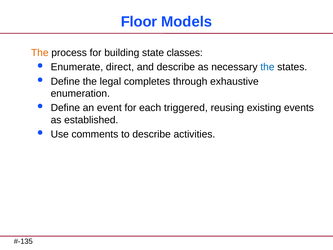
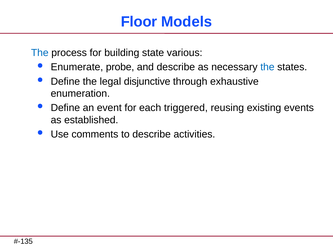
The colour: orange -> blue (40, 53)
classes: classes -> various (185, 53)
direct: direct -> probe (120, 67)
completes: completes -> disjunctive (147, 81)
